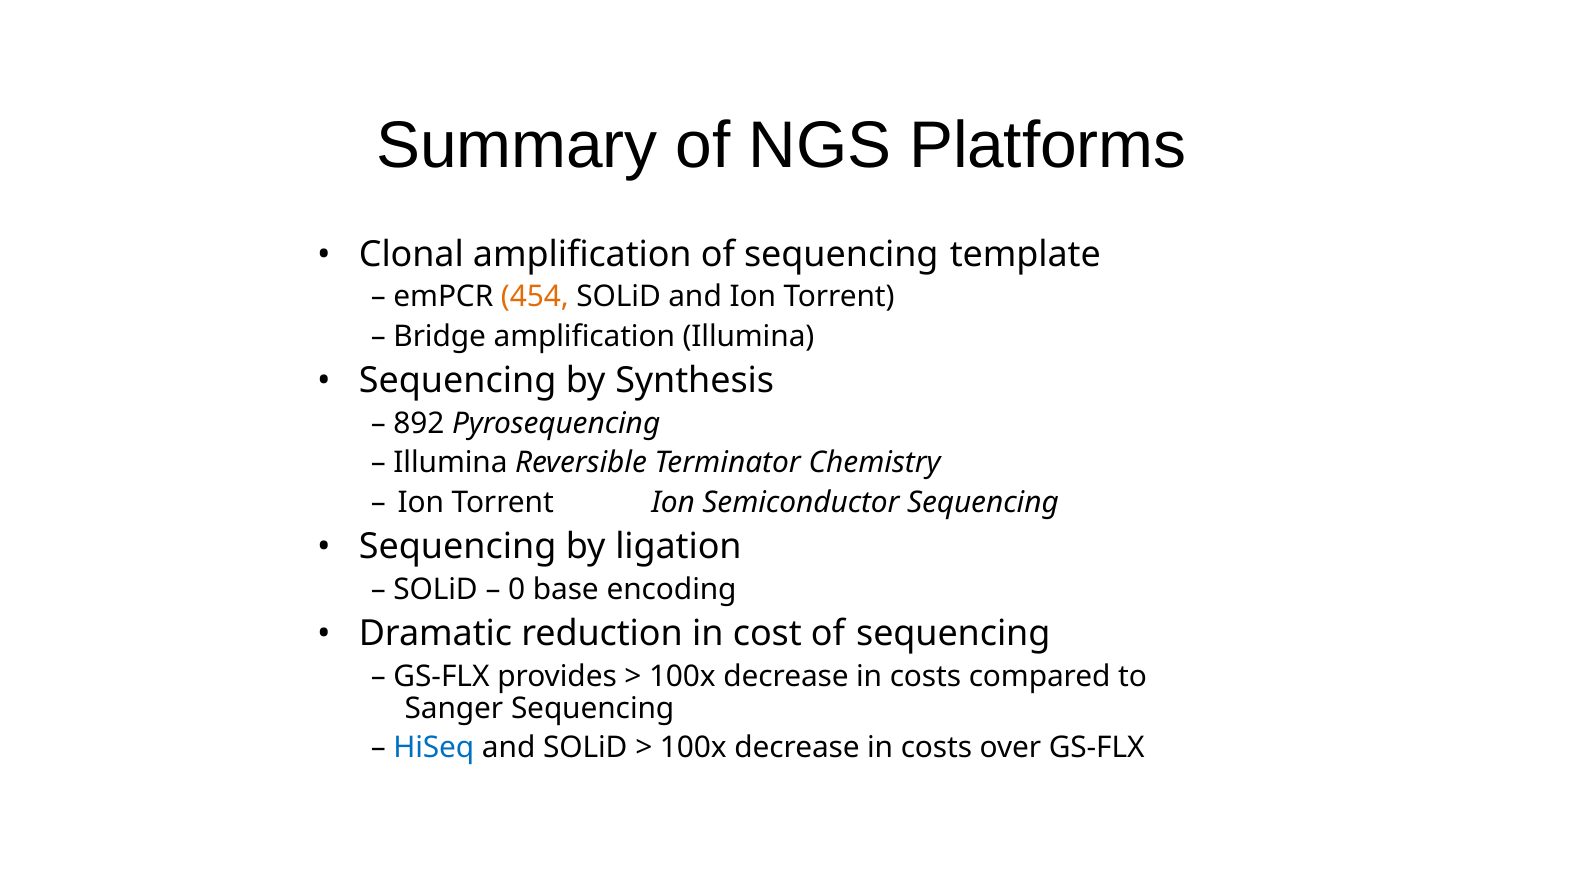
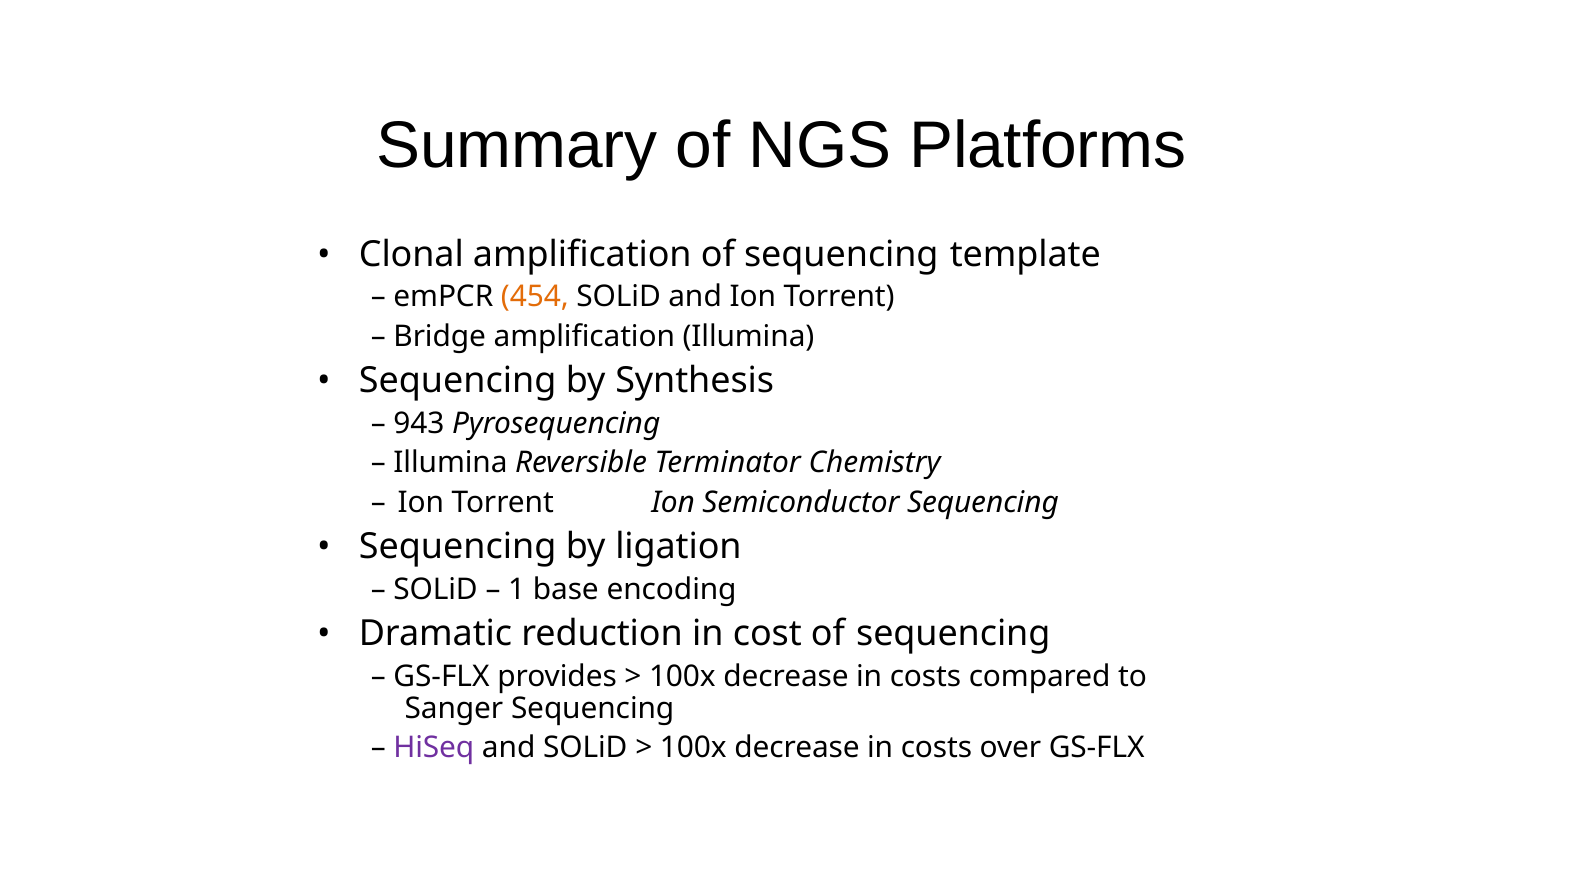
892: 892 -> 943 (419, 423)
0: 0 -> 1 (517, 589)
HiSeq colour: blue -> purple (434, 748)
